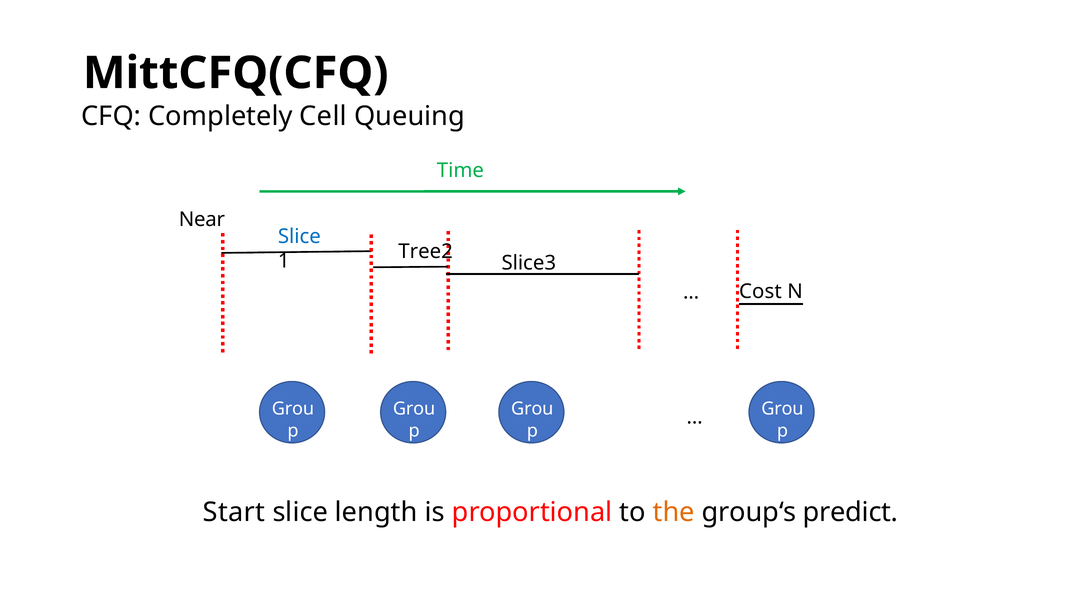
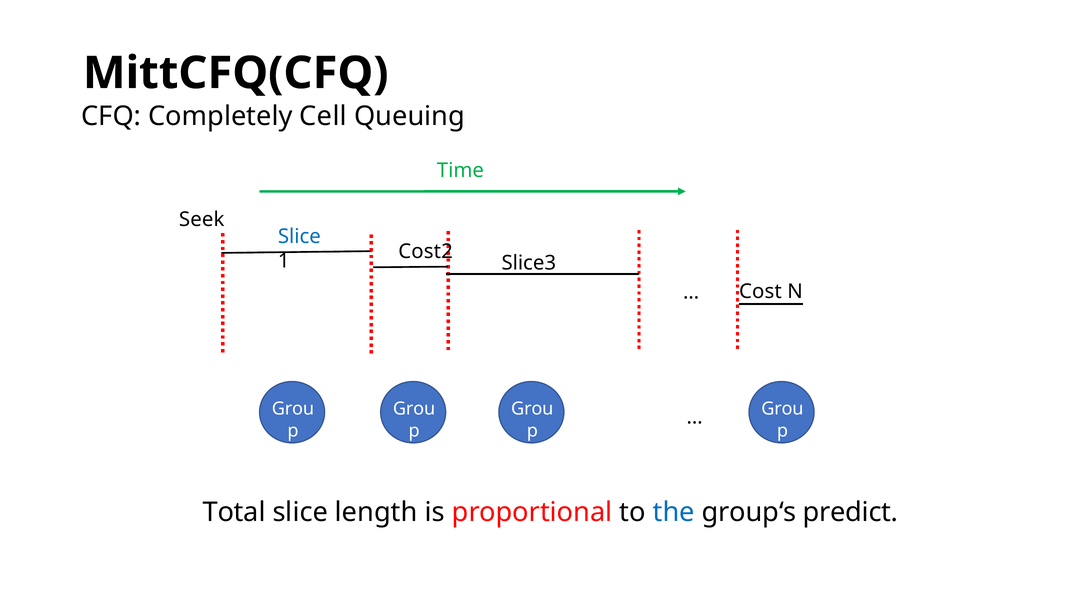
Near: Near -> Seek (202, 219)
Tree2: Tree2 -> Cost2 (426, 252)
Start: Start -> Total (234, 512)
the colour: orange -> blue (674, 512)
